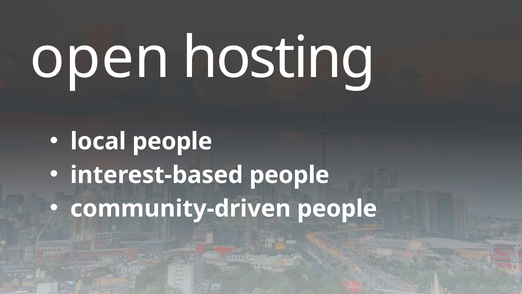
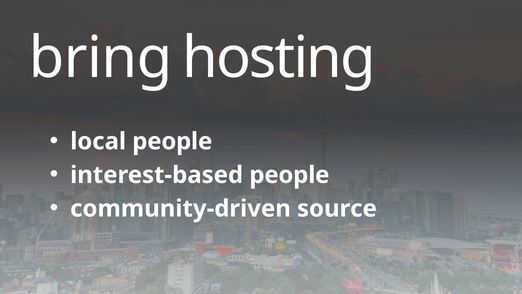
open: open -> bring (101, 58)
community-driven people: people -> source (337, 208)
